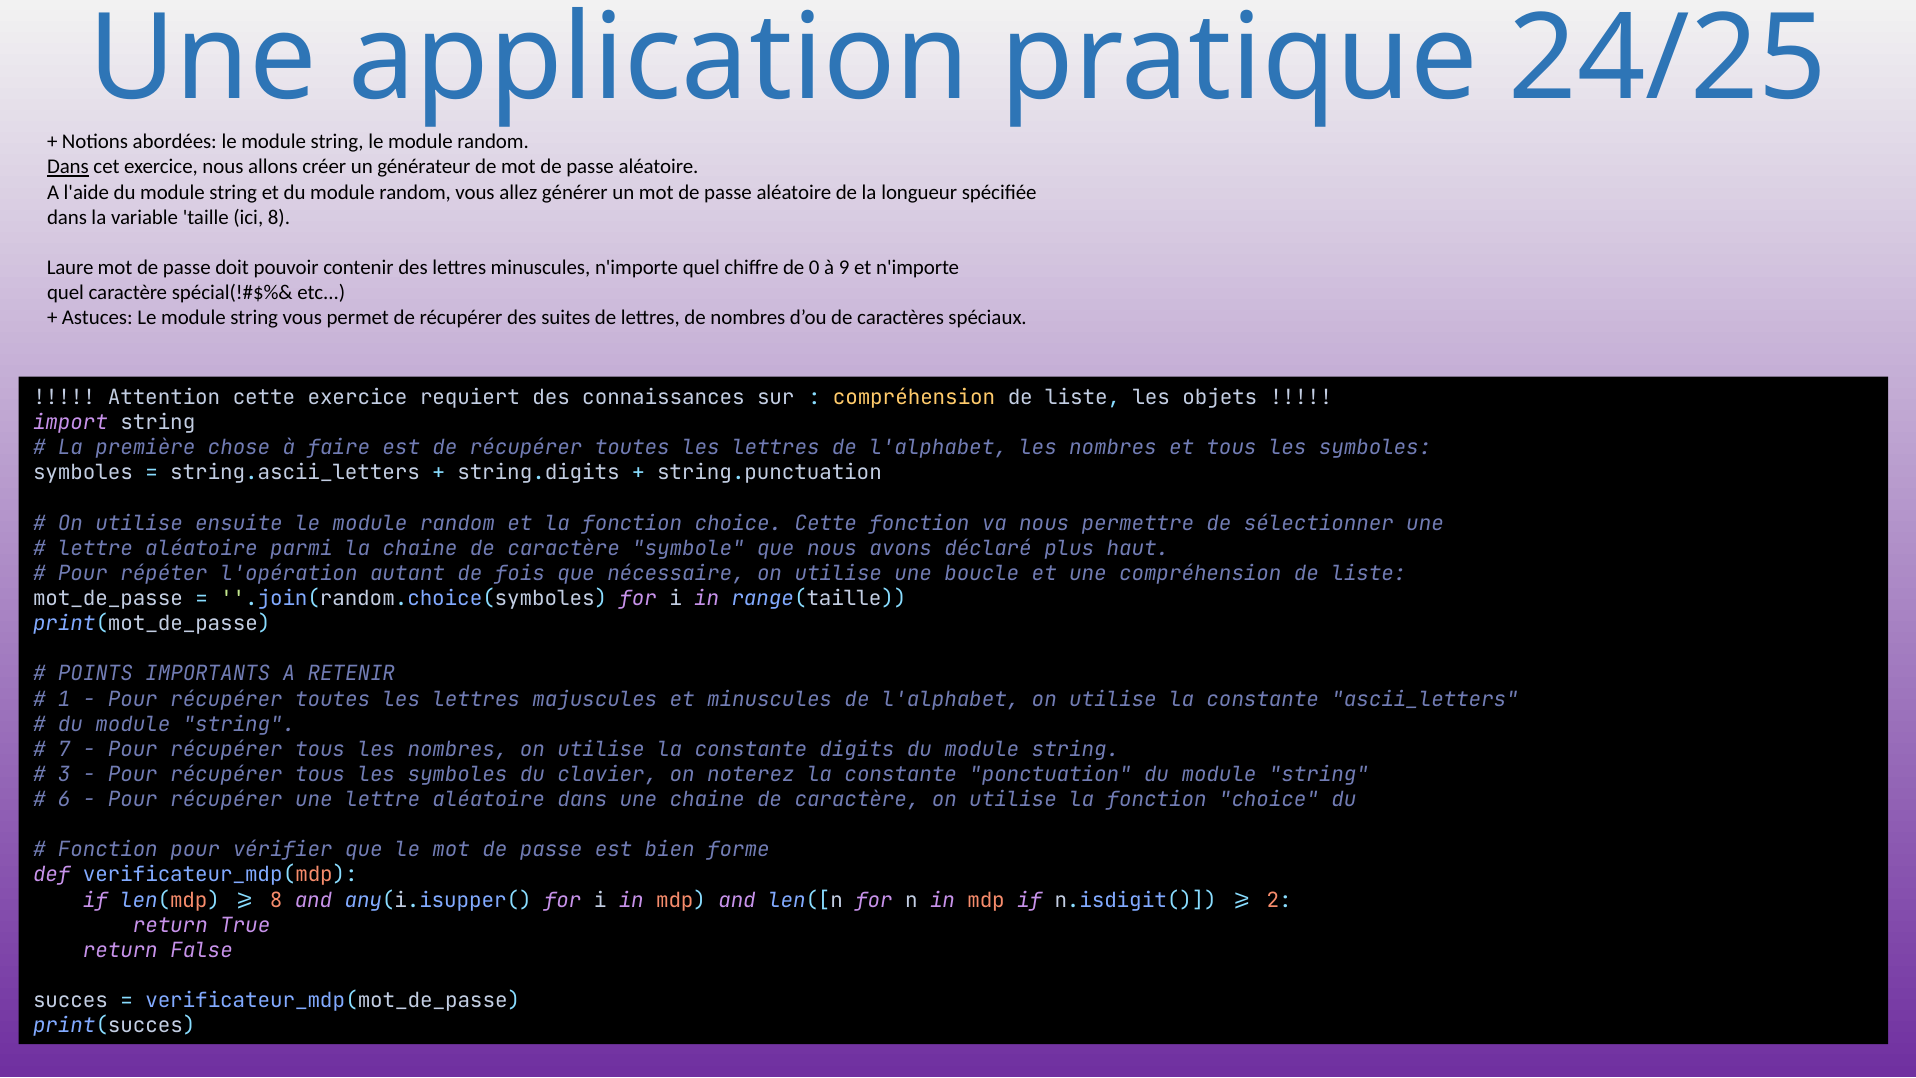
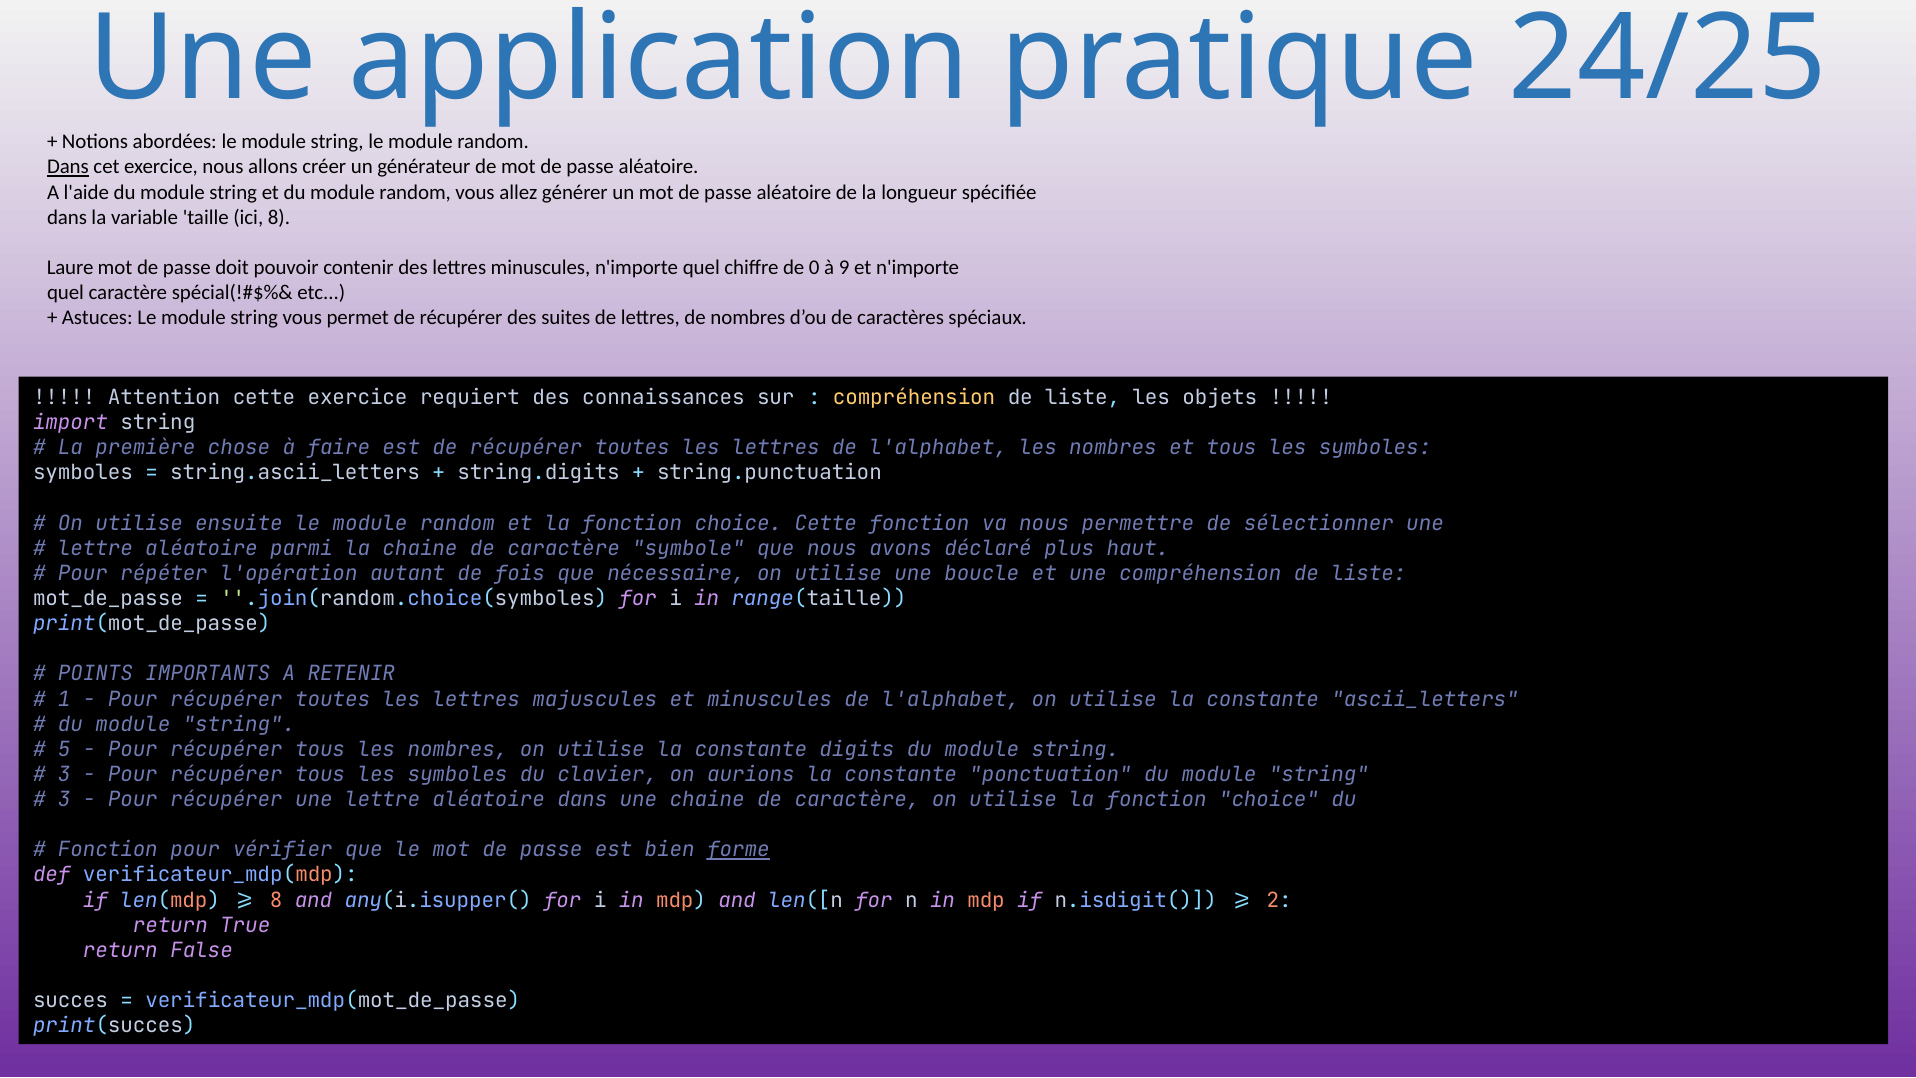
7: 7 -> 5 (64, 749)
noterez: noterez -> aurions (751, 774)
6: 6 -> 3 (64, 800)
forme underline: none -> present (738, 850)
